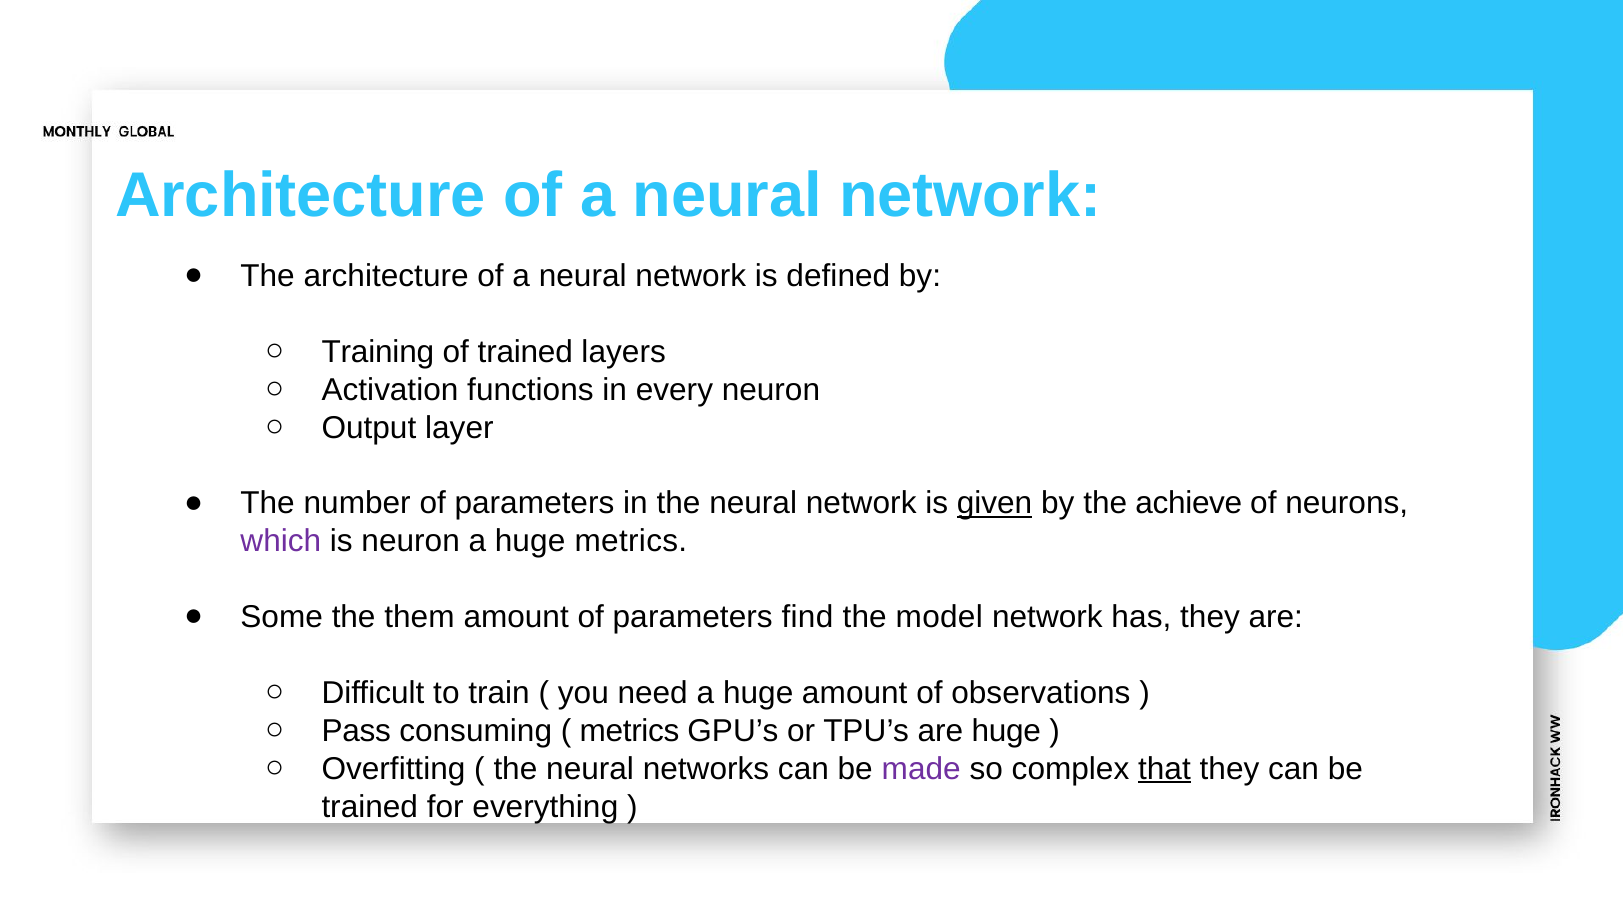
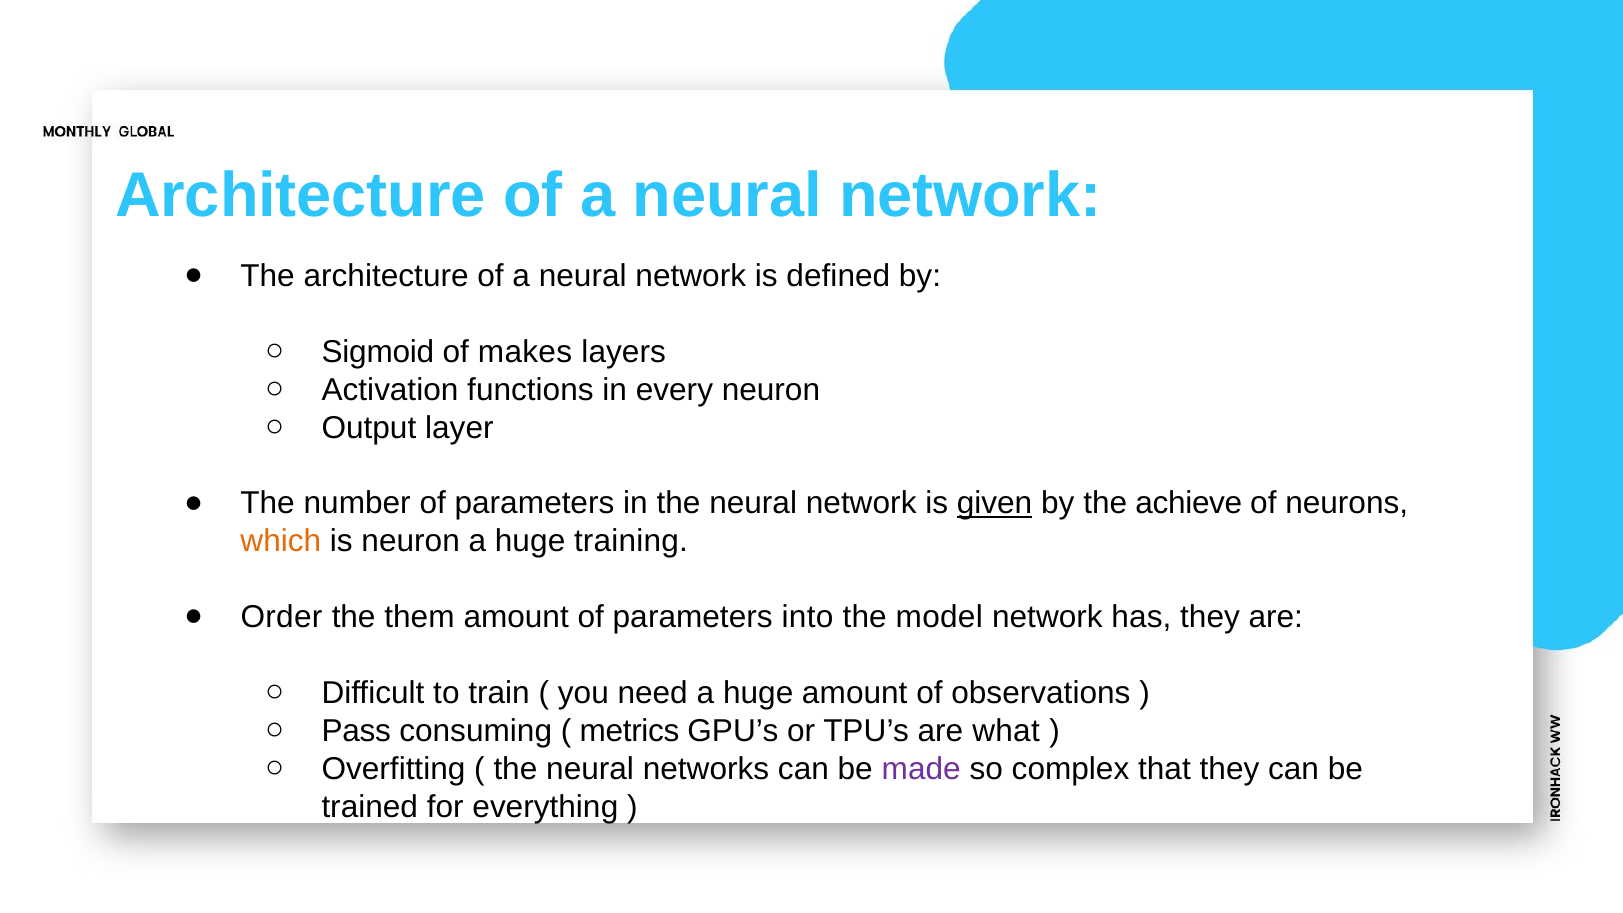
Training: Training -> Sigmoid (378, 352)
of trained: trained -> makes (525, 352)
which colour: purple -> orange (281, 541)
huge metrics: metrics -> training (631, 541)
Some: Some -> Order (281, 617)
find: find -> into (808, 617)
are huge: huge -> what (1006, 731)
that underline: present -> none (1164, 769)
